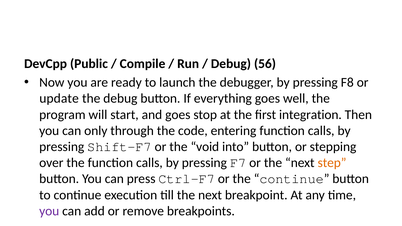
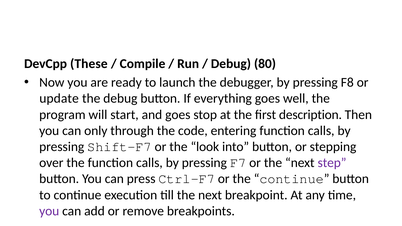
Public: Public -> These (89, 64)
56: 56 -> 80 (265, 64)
integration: integration -> description (310, 115)
void: void -> look (205, 147)
step colour: orange -> purple (332, 163)
